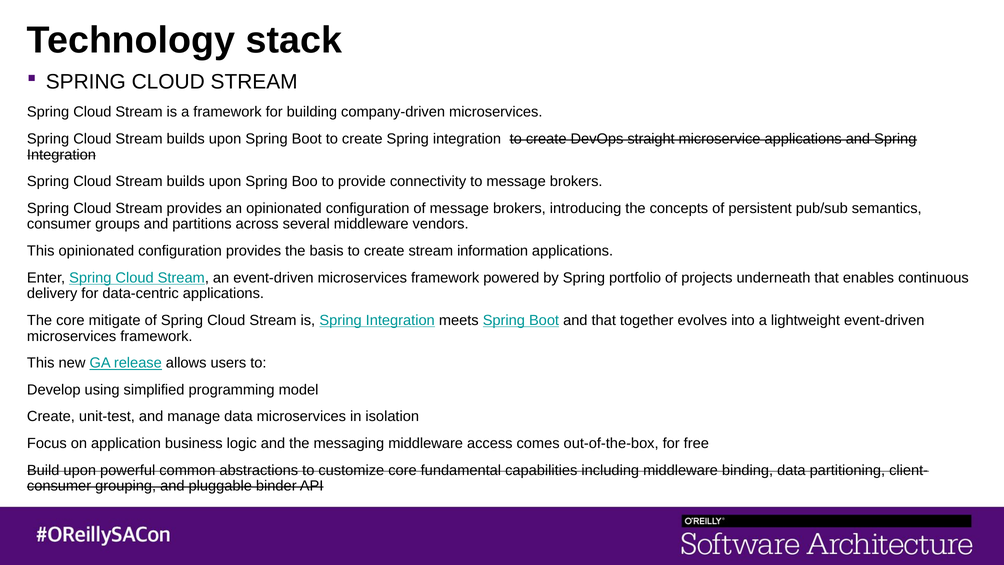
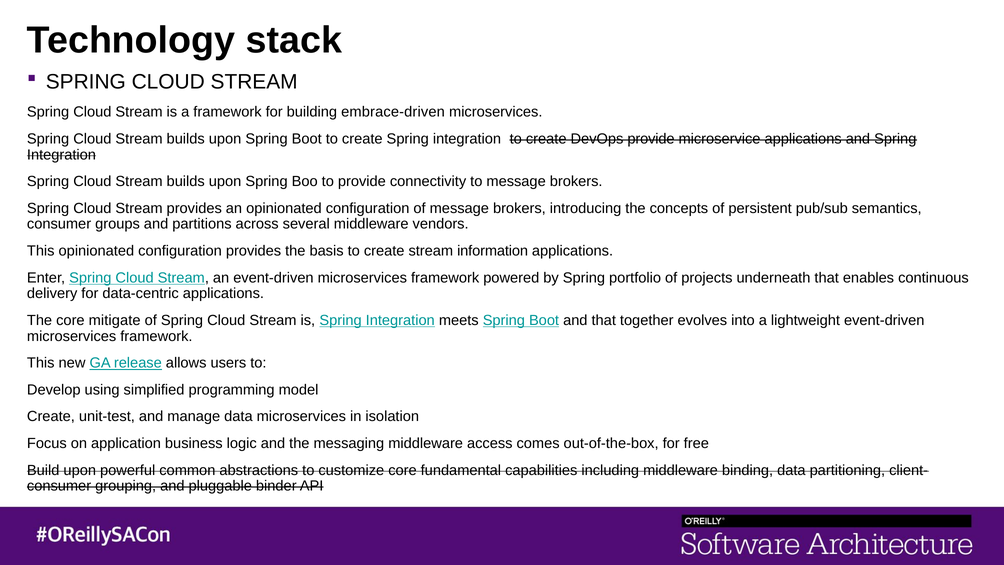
company-driven: company-driven -> embrace-driven (393, 112)
DevOps straight: straight -> provide (651, 139)
